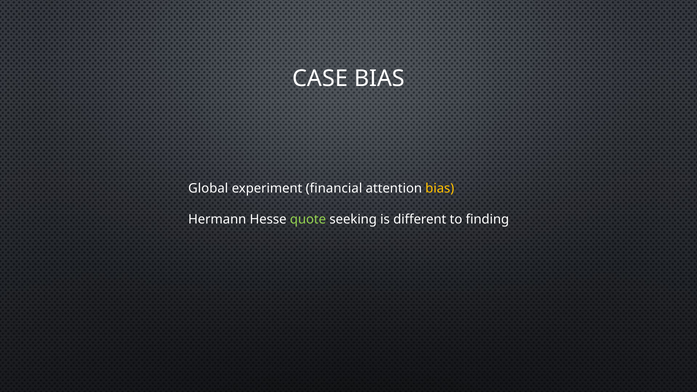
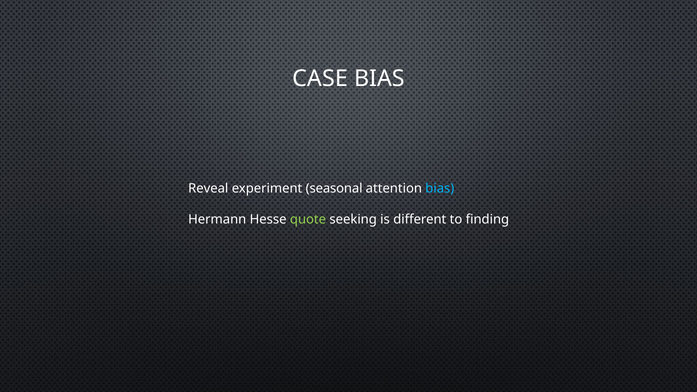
Global: Global -> Reveal (208, 188)
financial: financial -> seasonal (334, 188)
bias colour: yellow -> light blue (440, 188)
